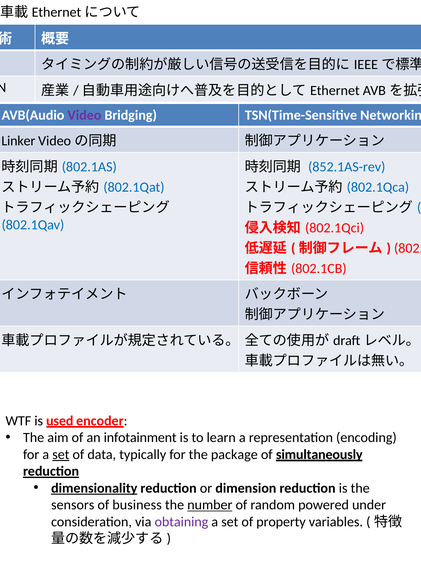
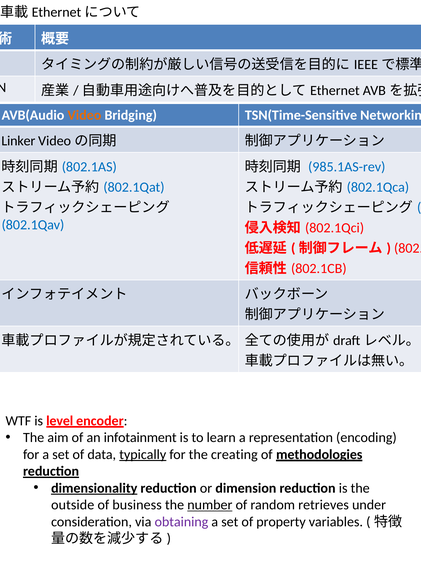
Video colour: purple -> orange (84, 115)
852.1AS-rev: 852.1AS-rev -> 985.1AS-rev (347, 167)
used: used -> level (60, 421)
set underline: present -> none (61, 455)
typically underline: none -> present (143, 455)
package: package -> creating (234, 455)
simultaneously: simultaneously -> methodologies (319, 455)
sensors: sensors -> outside (73, 505)
powered: powered -> retrieves (324, 505)
